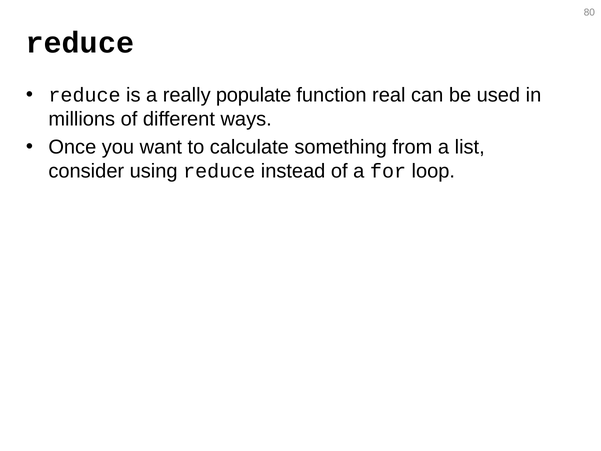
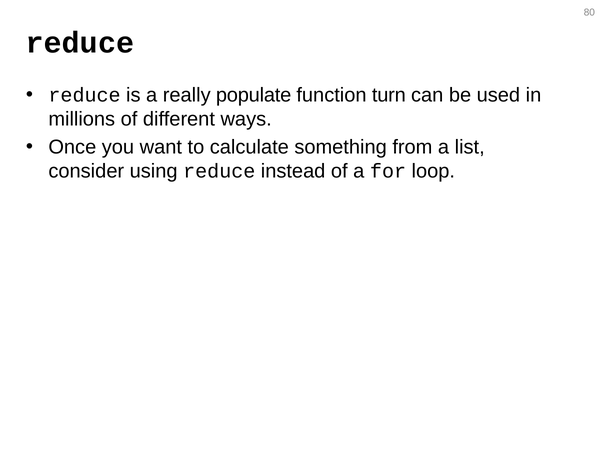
real: real -> turn (389, 95)
